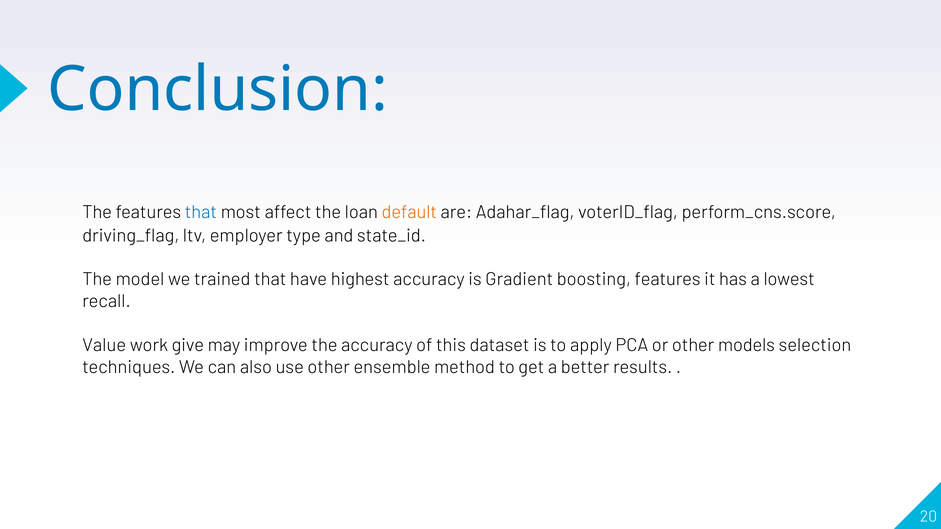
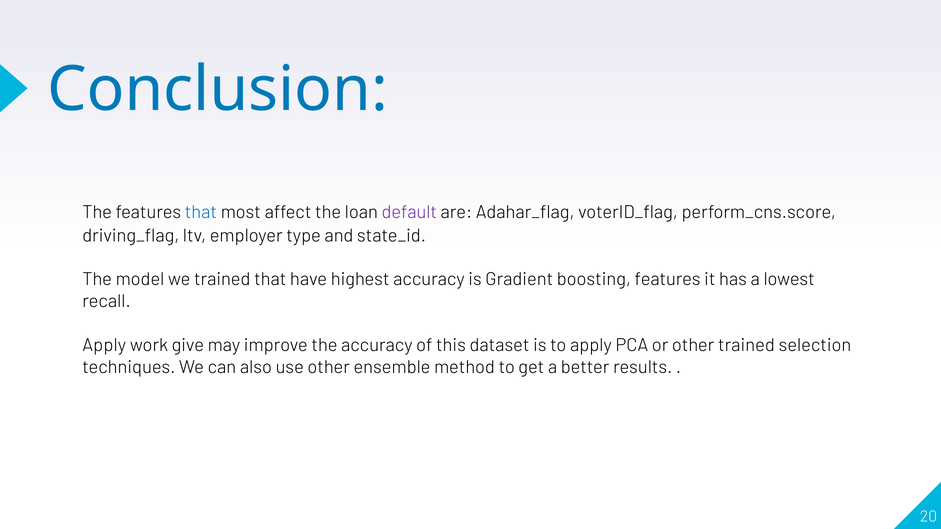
default colour: orange -> purple (409, 212)
Value: Value -> Apply (104, 345)
other models: models -> trained (746, 345)
